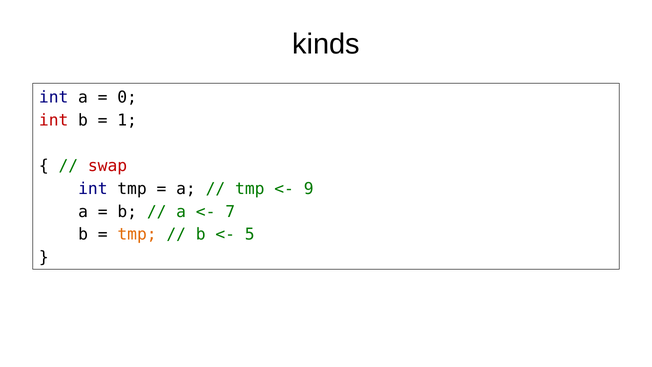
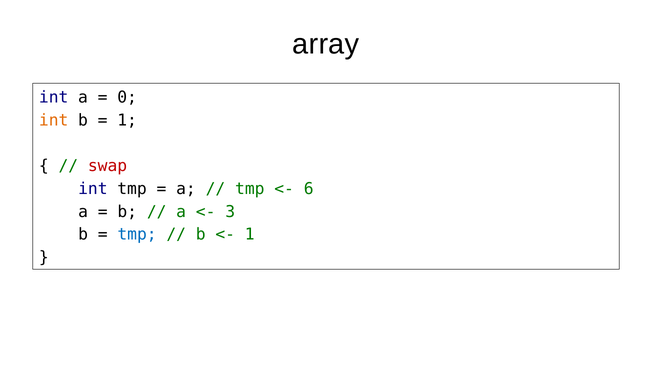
kinds: kinds -> array (326, 44)
int colour: red -> orange (54, 120)
9: 9 -> 6 (309, 189)
7: 7 -> 3 (230, 212)
tmp colour: orange -> blue (137, 234)
5: 5 -> 1 (250, 234)
